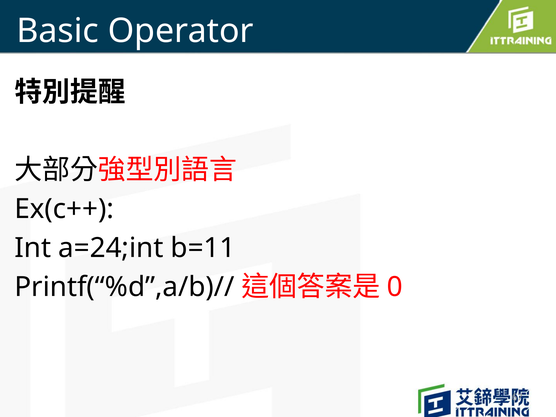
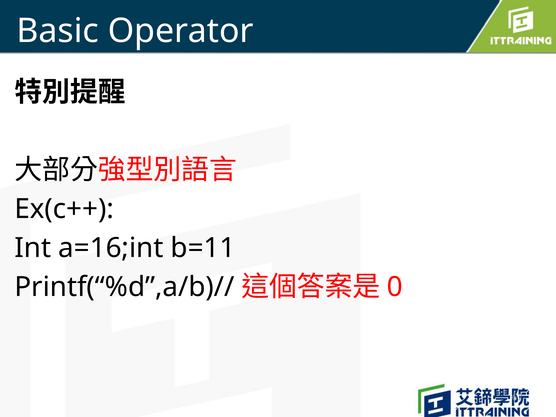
a=24;int: a=24;int -> a=16;int (111, 248)
